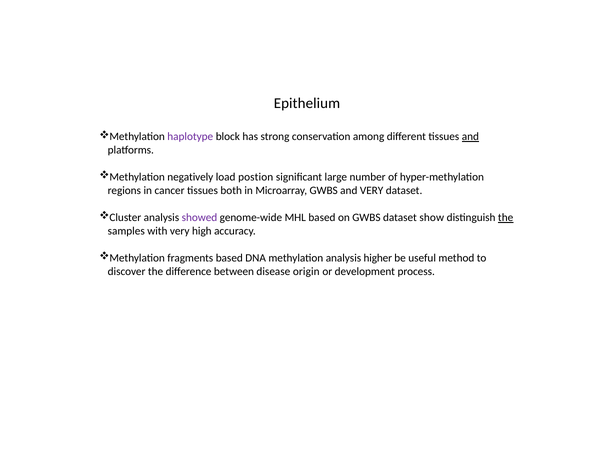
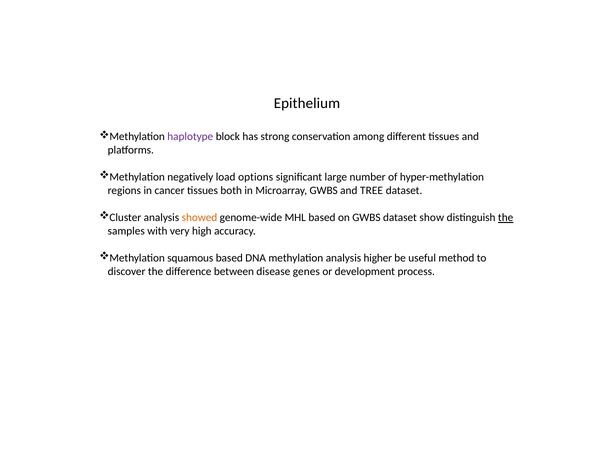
and underline: present -> none (470, 137)
postion: postion -> options (256, 177)
and VERY: VERY -> TREE (372, 191)
showed colour: purple -> orange (199, 218)
fragments: fragments -> squamous (190, 258)
origin: origin -> genes (306, 272)
